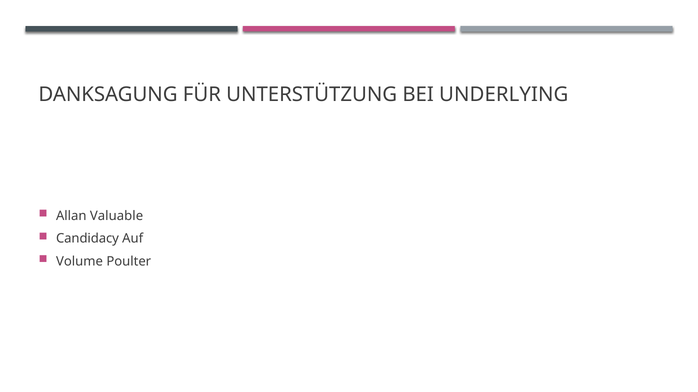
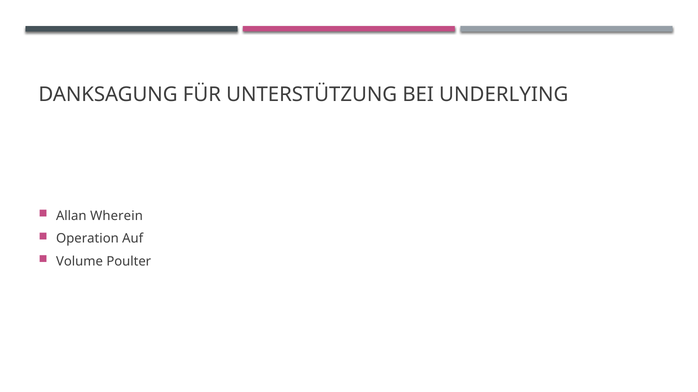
Valuable: Valuable -> Wherein (117, 216)
Candidacy: Candidacy -> Operation (87, 239)
